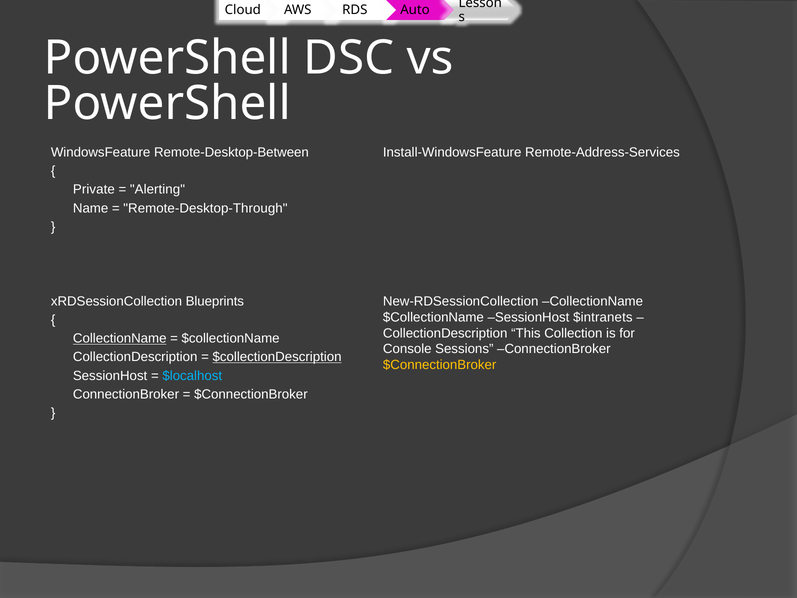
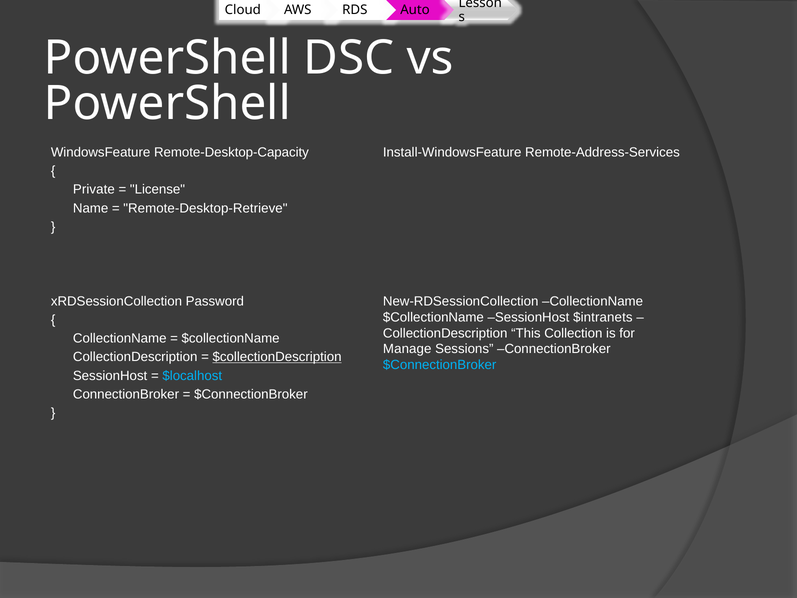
Remote-Desktop-Between: Remote-Desktop-Between -> Remote-Desktop-Capacity (231, 152)
Alerting: Alerting -> License (157, 190)
Remote-Desktop-Through: Remote-Desktop-Through -> Remote-Desktop-Retrieve (205, 208)
Blueprints: Blueprints -> Password (215, 301)
CollectionName underline: present -> none (120, 338)
Console: Console -> Manage (407, 349)
$ConnectionBroker colour: yellow -> light blue (440, 365)
